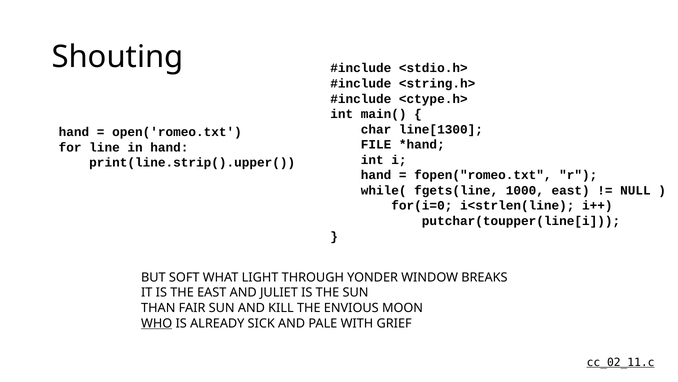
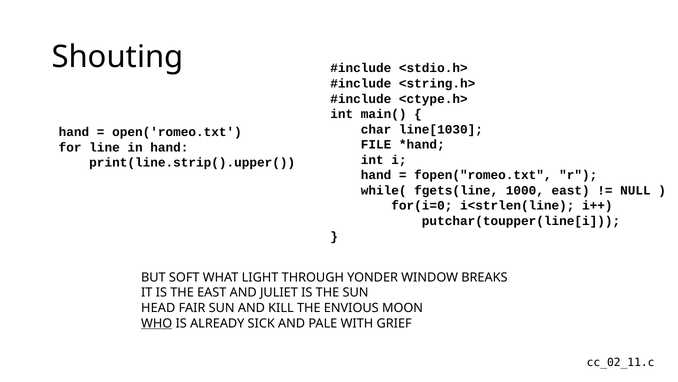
line[1300: line[1300 -> line[1030 (441, 129)
THAN: THAN -> HEAD (158, 308)
cc_02_11.c underline: present -> none (621, 362)
